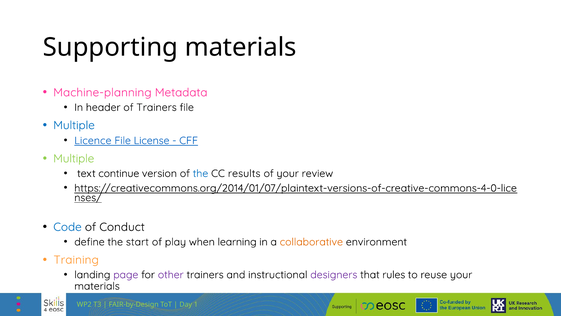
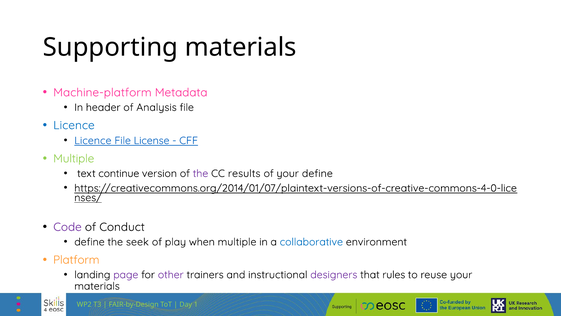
Machine-planning: Machine-planning -> Machine-platform (102, 92)
of Trainers: Trainers -> Analysis (157, 107)
Multiple: Multiple -> Licence (74, 125)
the colour: blue -> purple (201, 173)
your review: review -> define (317, 173)
Code colour: blue -> purple (67, 227)
start: start -> seek (137, 242)
when learning: learning -> multiple (237, 242)
collaborative colour: orange -> blue (311, 242)
Training: Training -> Platform (76, 259)
